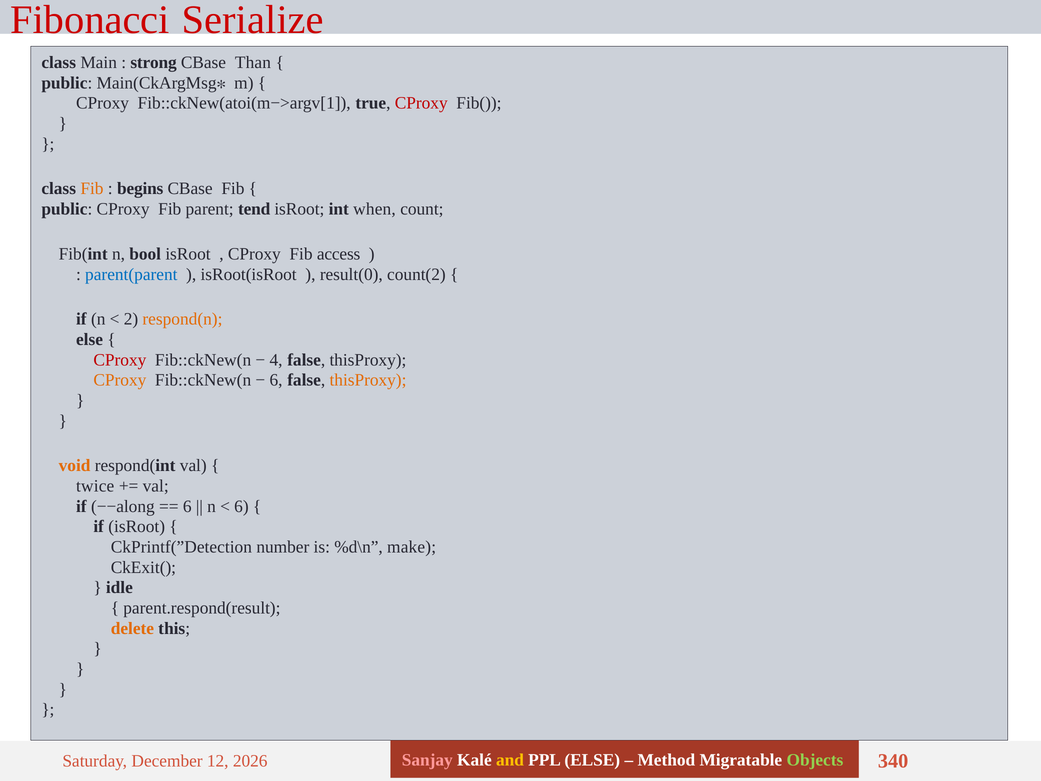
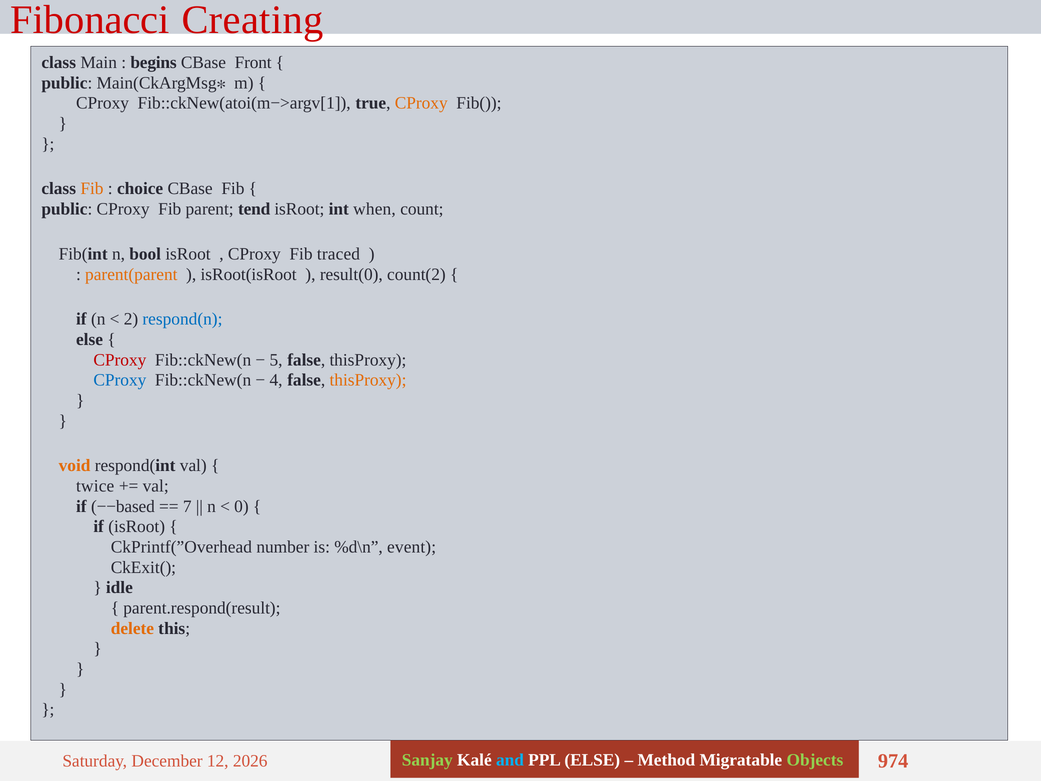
Serialize: Serialize -> Creating (253, 20)
strong: strong -> begins (154, 63)
Than: Than -> Front (253, 63)
CProxy colour: red -> orange (421, 103)
begins: begins -> choice (140, 189)
access: access -> traced (338, 254)
parent(parent colour: blue -> orange (131, 274)
respond(n colour: orange -> blue (182, 319)
4: 4 -> 5 (276, 360)
CProxy colour: orange -> blue (120, 380)
6: 6 -> 4 (276, 380)
−−along: −−along -> −−based (123, 506)
6: 6 -> 7 (187, 506)
6: 6 -> 0 (241, 506)
CkPrintf(”Detection: CkPrintf(”Detection -> CkPrintf(”Overhead (181, 547)
make: make -> event (412, 547)
Sanjay colour: pink -> light green (427, 760)
and colour: yellow -> light blue (510, 760)
340: 340 -> 974 (893, 761)
